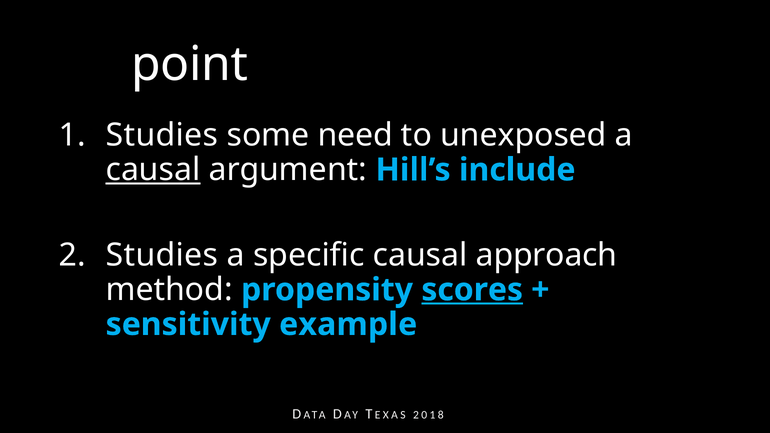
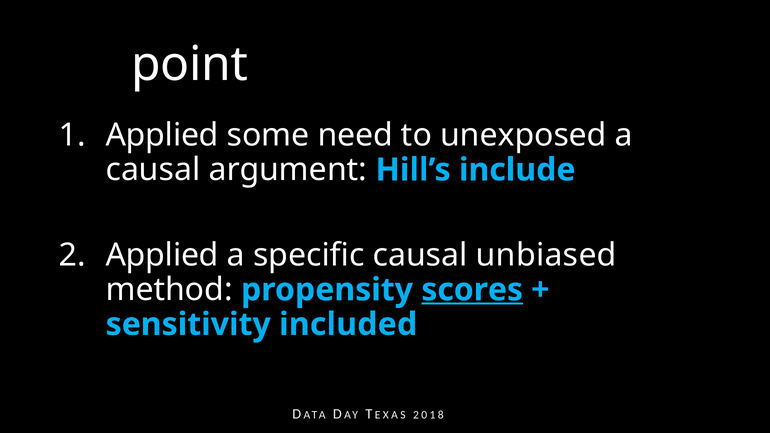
Studies: Studies -> Applied (162, 135)
causal underline: present -> none (153, 170)
Studies: Studies -> Applied (162, 255)
approach: approach -> unbiased (546, 255)
example: example -> included (348, 324)
